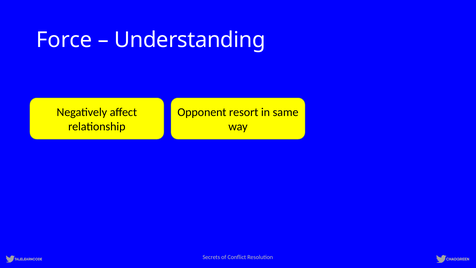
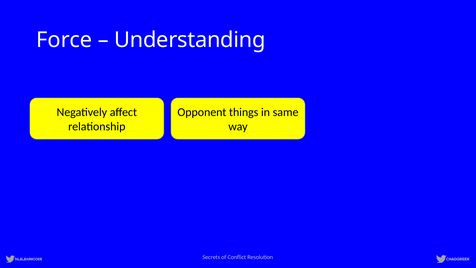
resort: resort -> things (244, 112)
